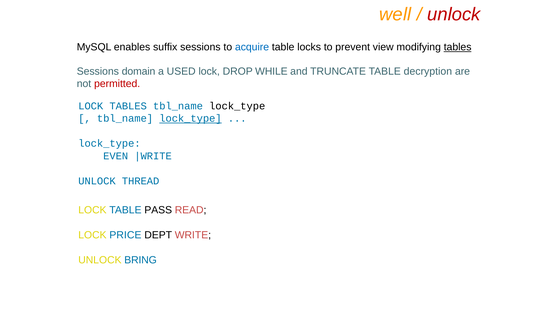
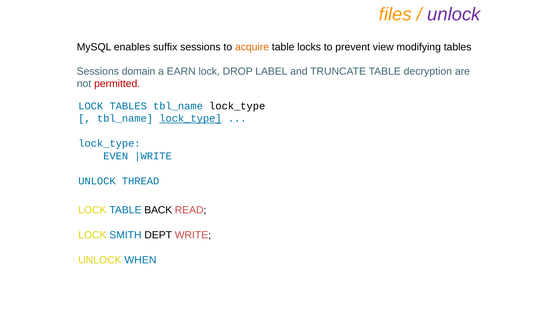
well: well -> files (395, 14)
unlock colour: red -> purple (454, 14)
acquire colour: blue -> orange (252, 47)
tables underline: present -> none (458, 47)
USED: USED -> EARN (181, 71)
WHILE: WHILE -> LABEL (271, 71)
PASS: PASS -> BACK (158, 210)
PRICE: PRICE -> SMITH (125, 235)
BRING: BRING -> WHEN (140, 260)
